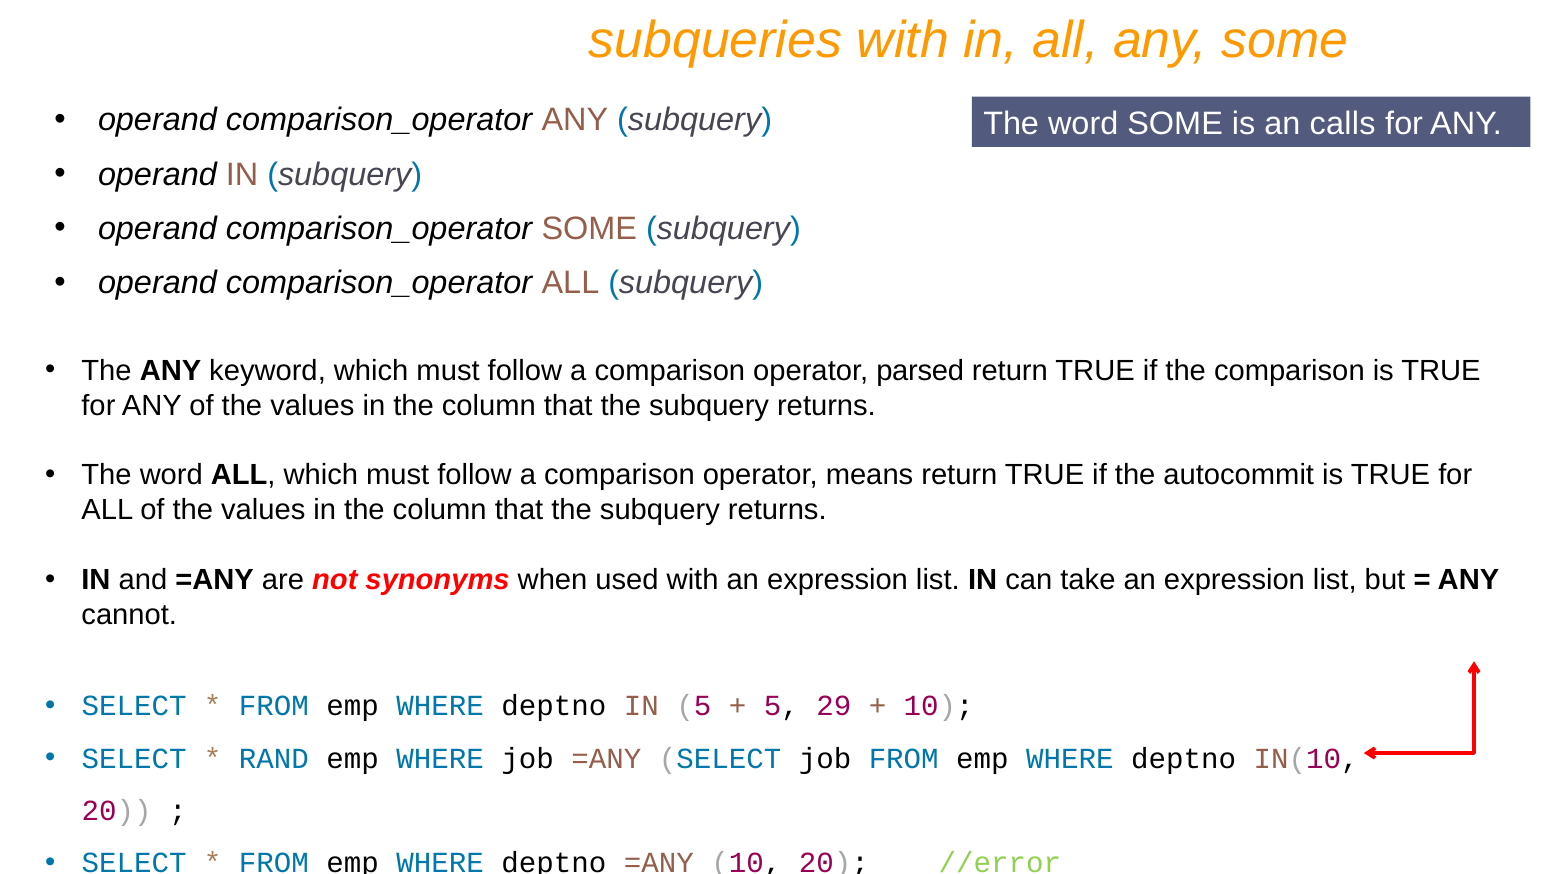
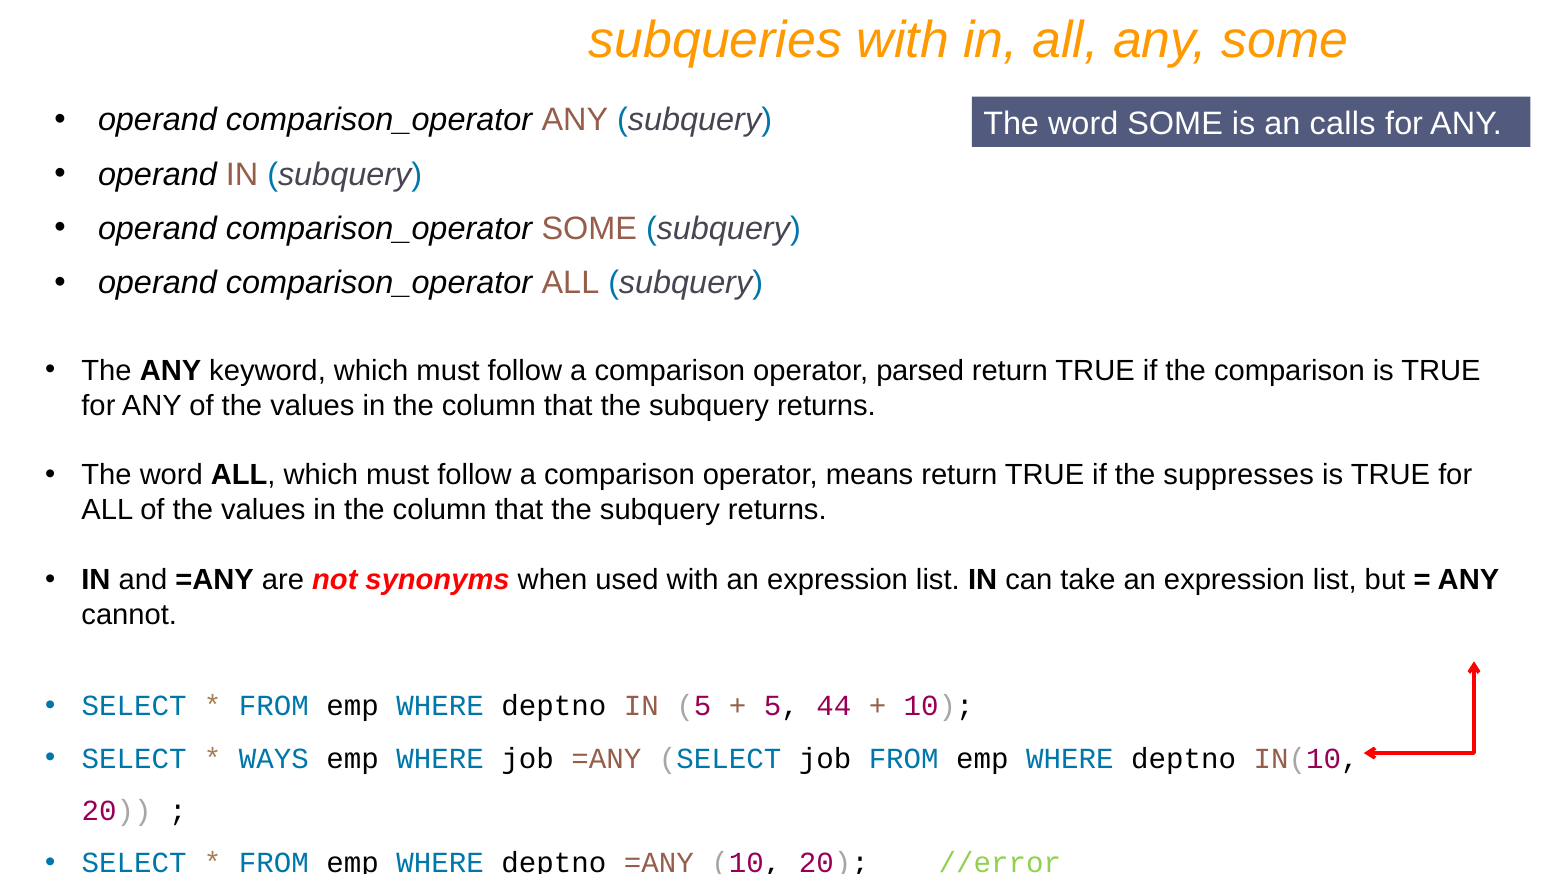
autocommit: autocommit -> suppresses (1239, 476)
29: 29 -> 44 (834, 707)
RAND: RAND -> WAYS (274, 759)
